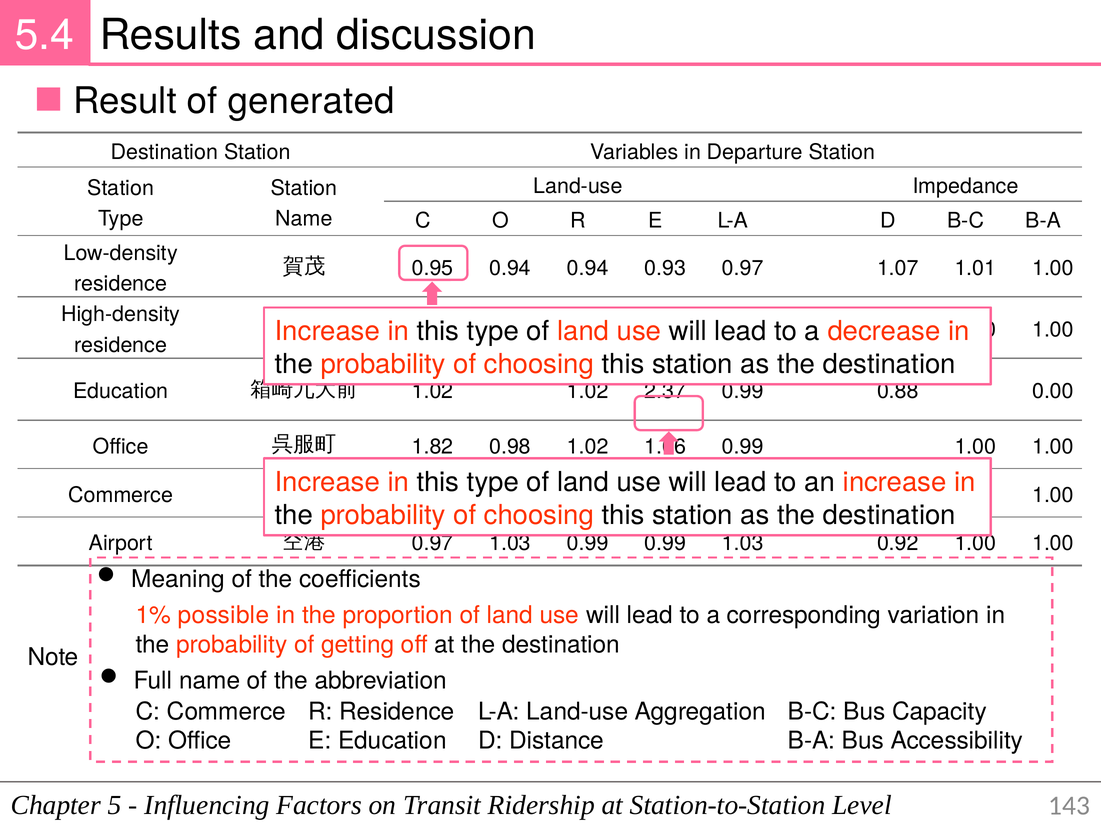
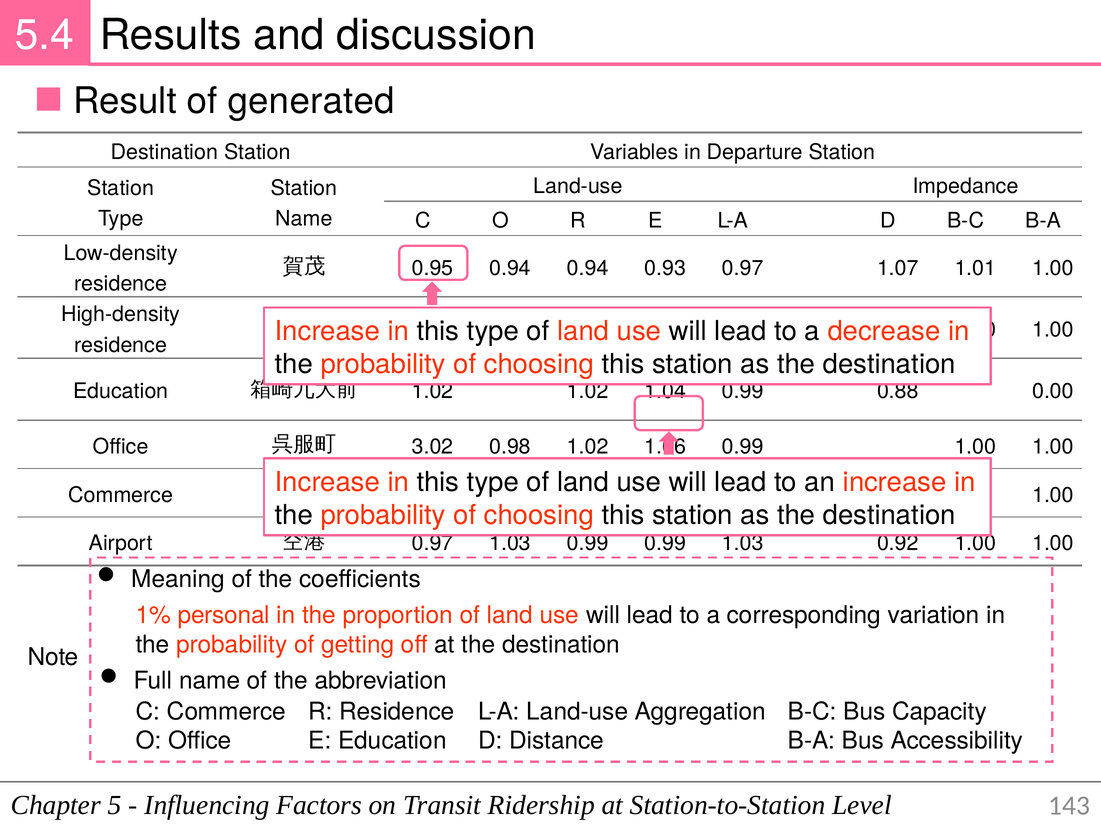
2.37: 2.37 -> 1.04 (665, 391)
1.82: 1.82 -> 3.02 (433, 446)
possible: possible -> personal (224, 615)
